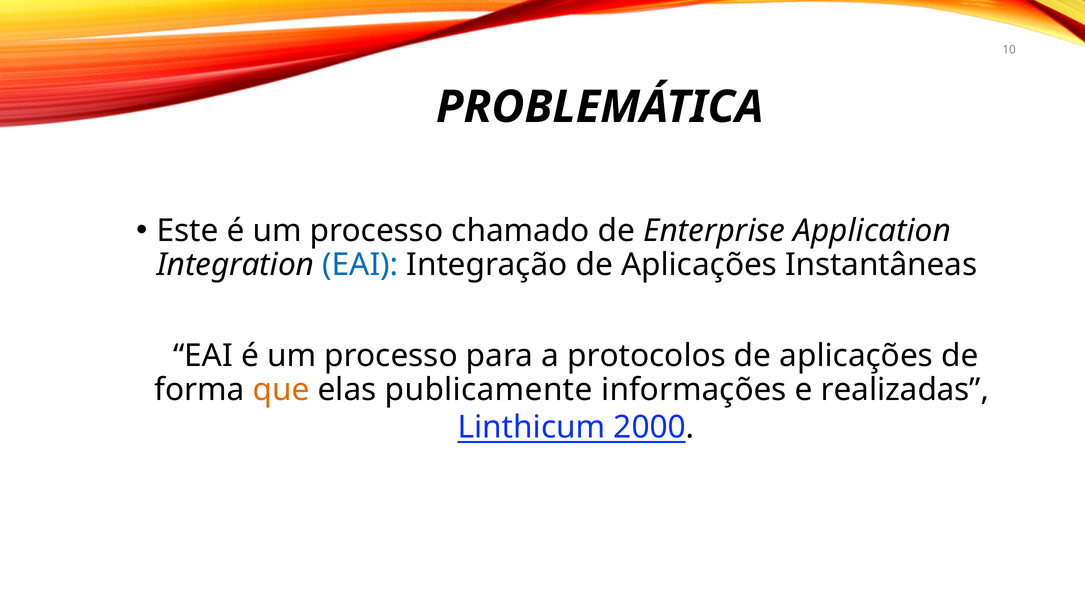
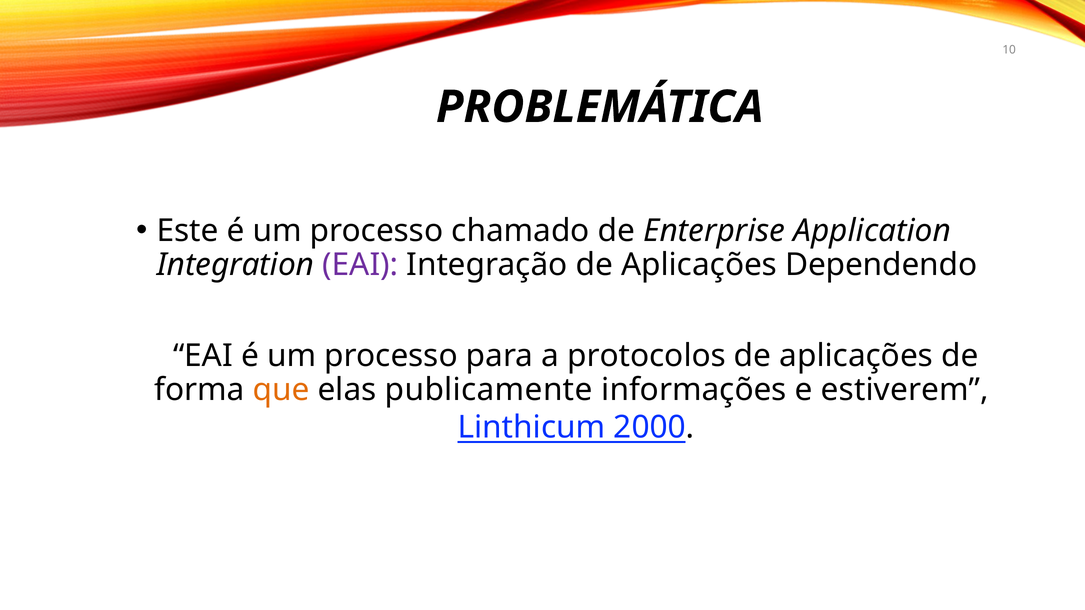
EAI colour: blue -> purple (360, 265)
Instantâneas: Instantâneas -> Dependendo (881, 265)
realizadas: realizadas -> estiverem (905, 390)
